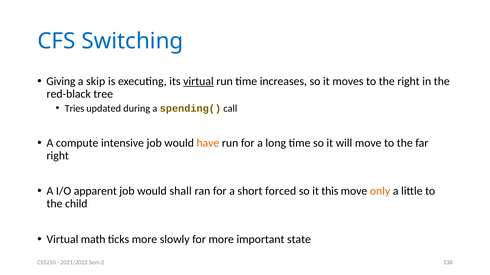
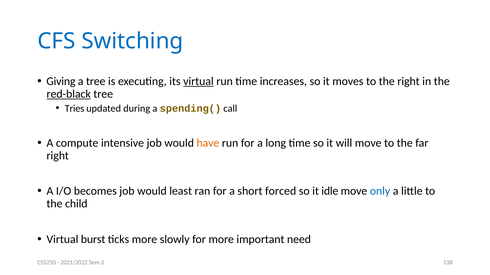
a skip: skip -> tree (96, 81)
red-black underline: none -> present (69, 94)
apparent: apparent -> becomes (95, 191)
shall: shall -> least (181, 191)
this: this -> idle (330, 191)
only colour: orange -> blue (380, 191)
math: math -> burst (93, 240)
state: state -> need (299, 240)
